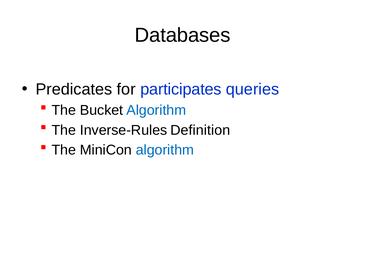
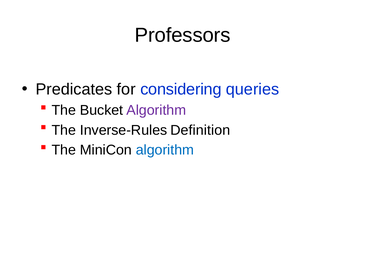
Databases: Databases -> Professors (183, 35)
participates: participates -> considering (181, 90)
Algorithm colour: blue -> purple (156, 111)
